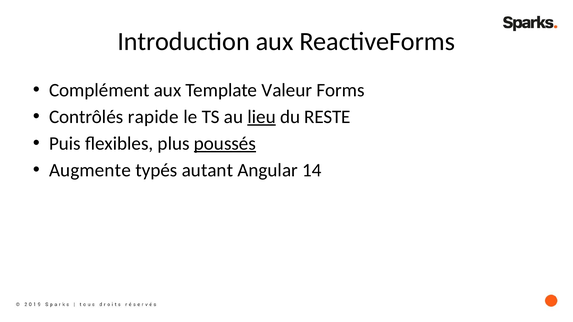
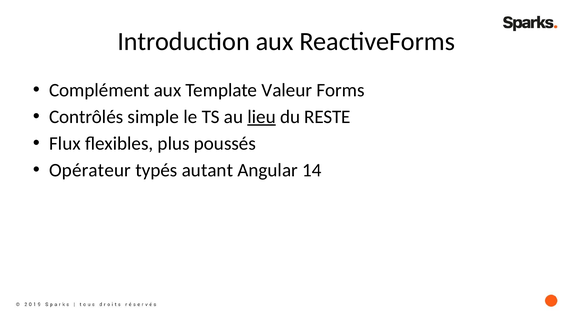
rapide: rapide -> simple (153, 117)
Puis: Puis -> Flux (65, 144)
poussés underline: present -> none (225, 144)
Augmente: Augmente -> Opérateur (90, 170)
